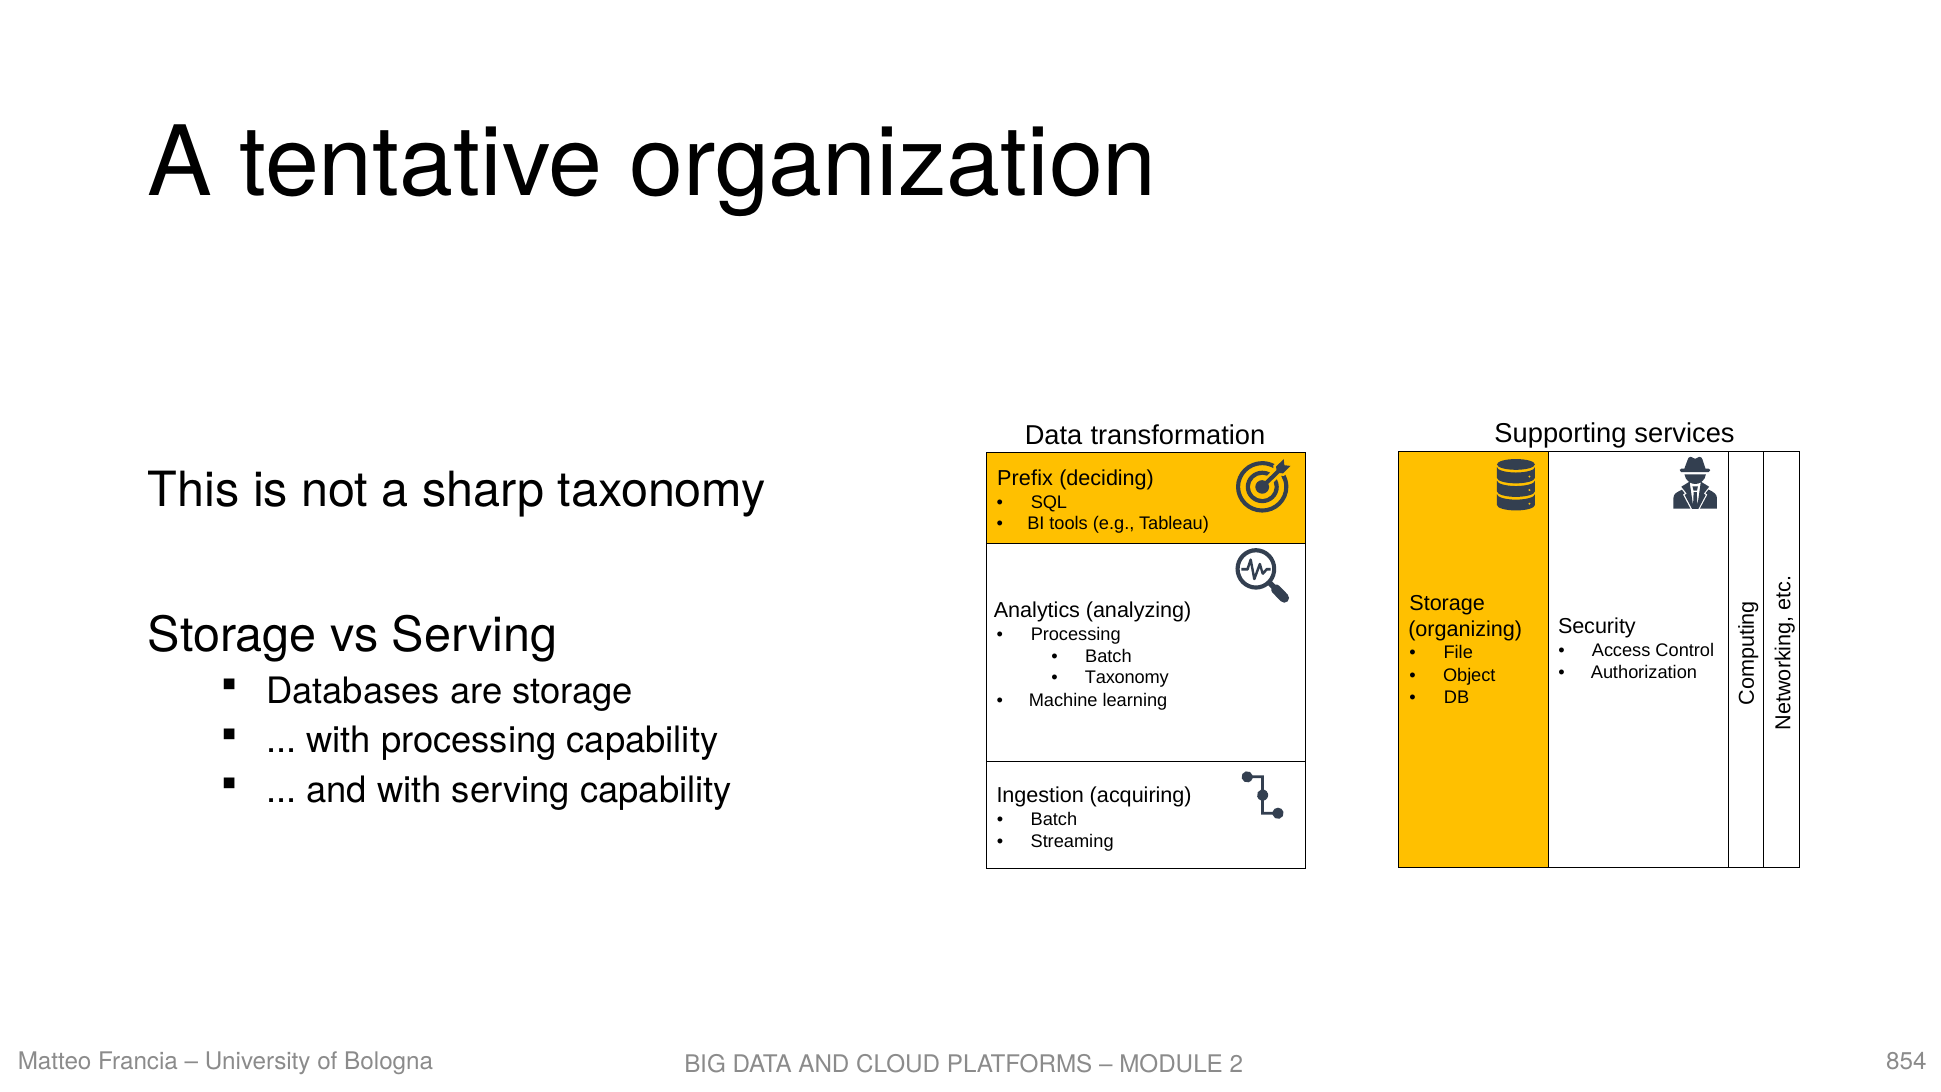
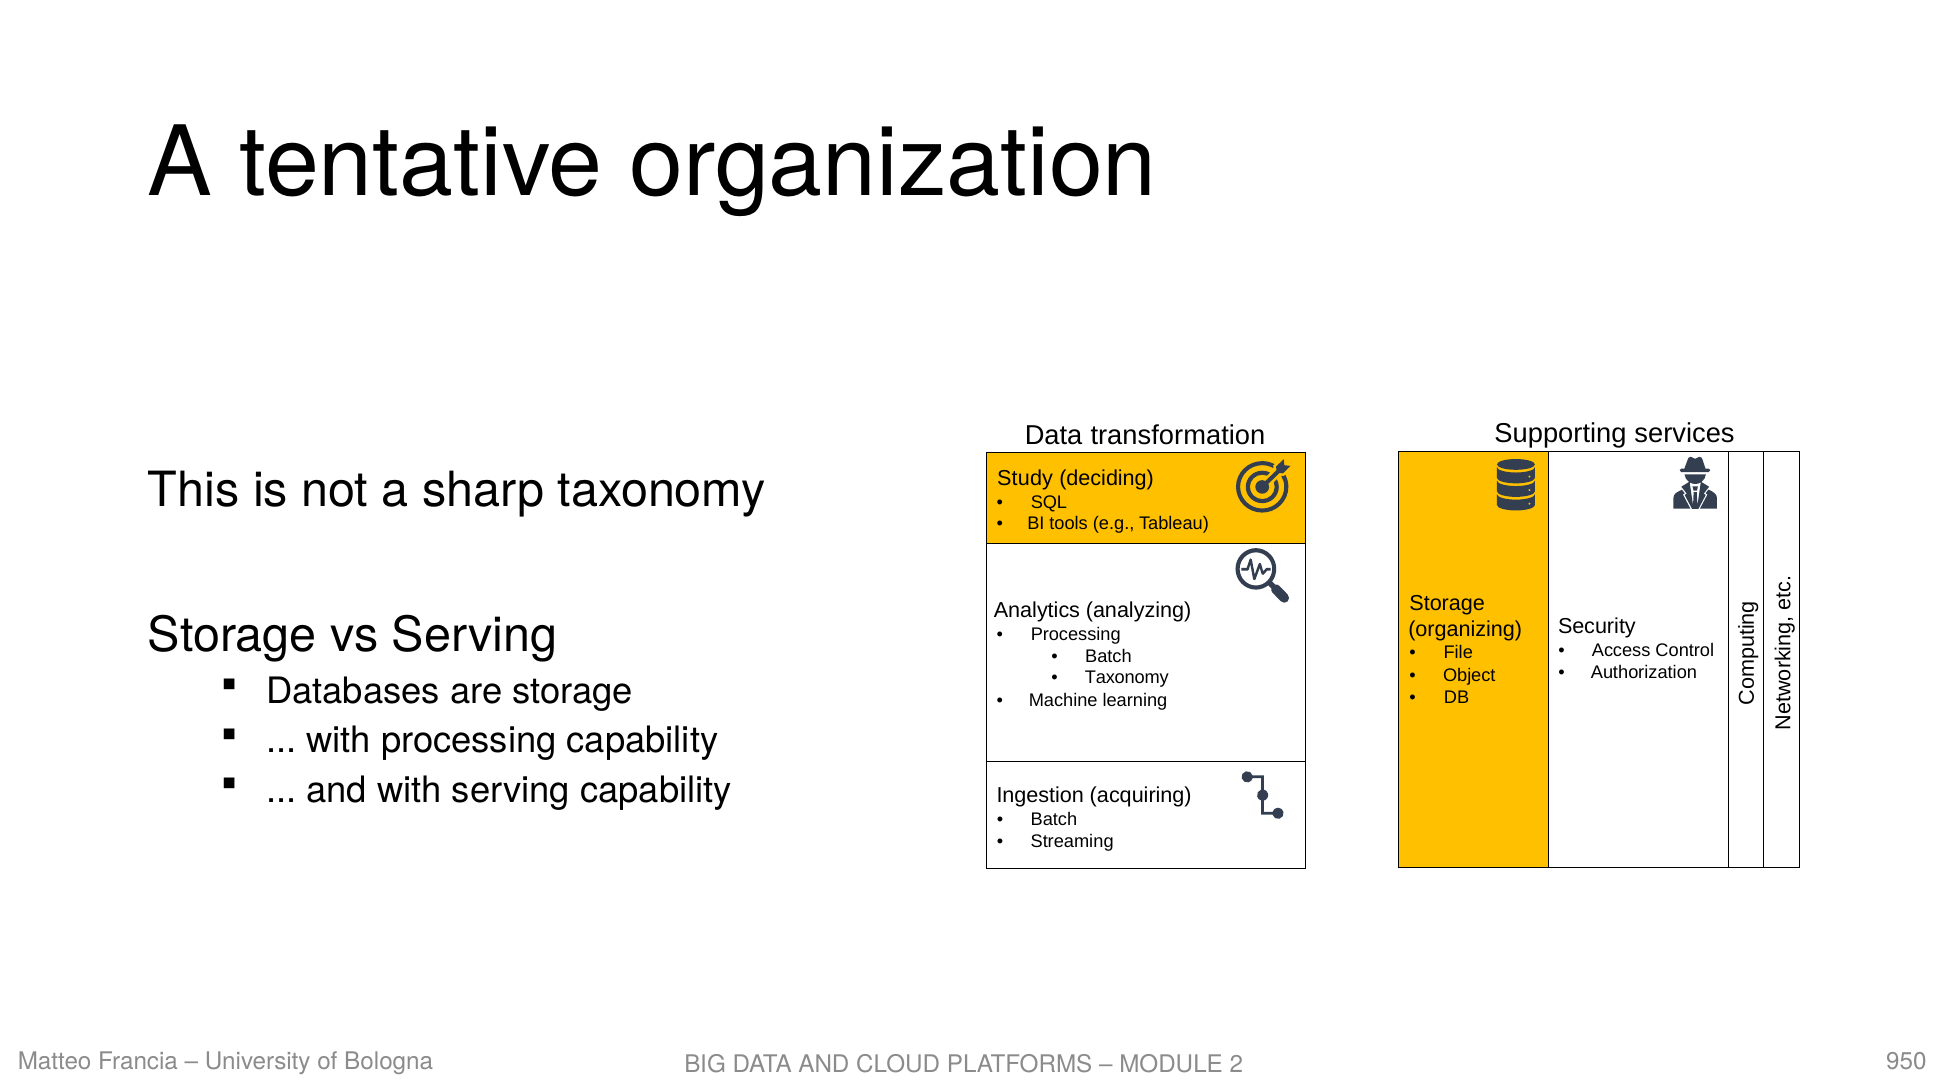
Prefix: Prefix -> Study (1025, 478)
854: 854 -> 950 (1906, 1062)
